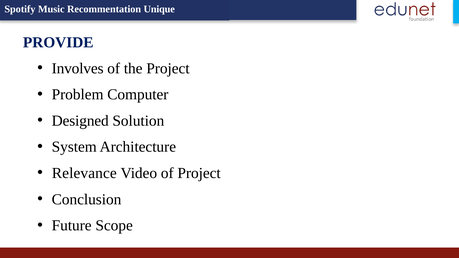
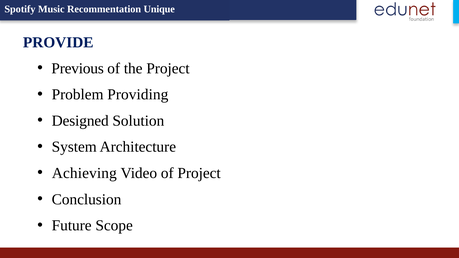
Involves: Involves -> Previous (78, 68)
Computer: Computer -> Providing (138, 95)
Relevance: Relevance -> Achieving (84, 173)
